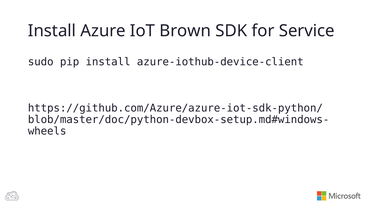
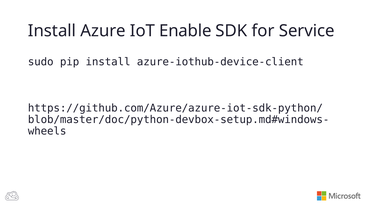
Brown: Brown -> Enable (185, 31)
